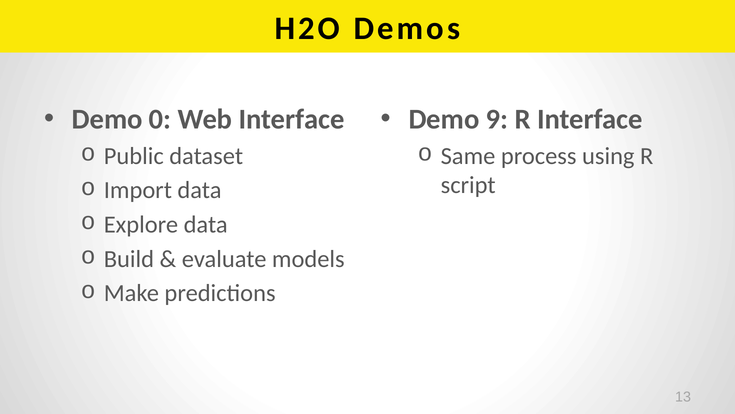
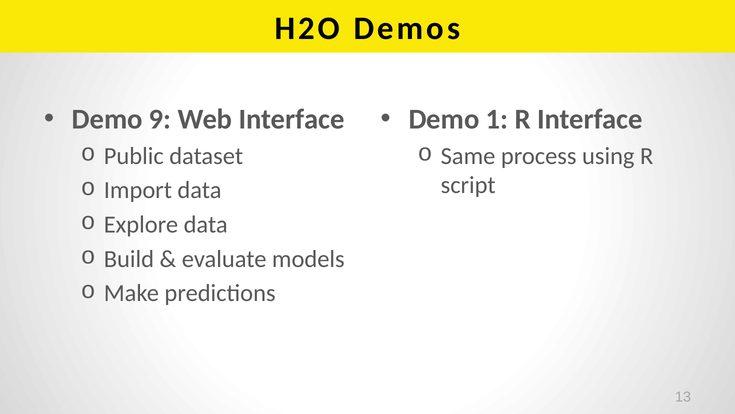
0: 0 -> 9 (160, 119)
9: 9 -> 1 (497, 119)
